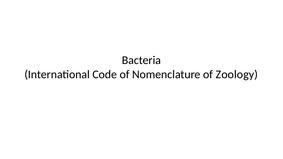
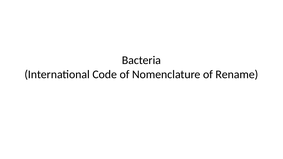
Zoology: Zoology -> Rename (237, 74)
